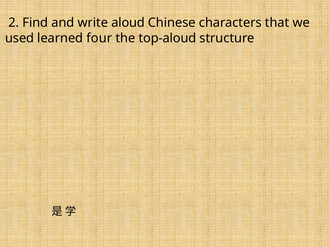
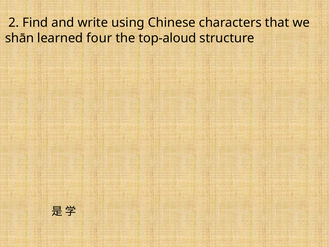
aloud: aloud -> using (128, 23)
used: used -> shān (20, 38)
